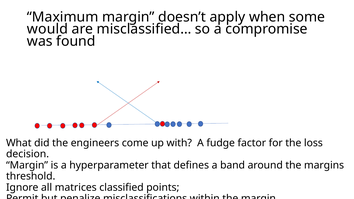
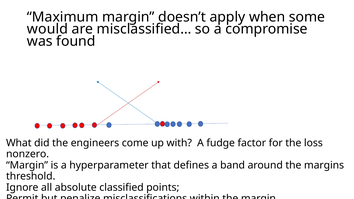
decision: decision -> nonzero (28, 154)
matrices: matrices -> absolute (76, 188)
